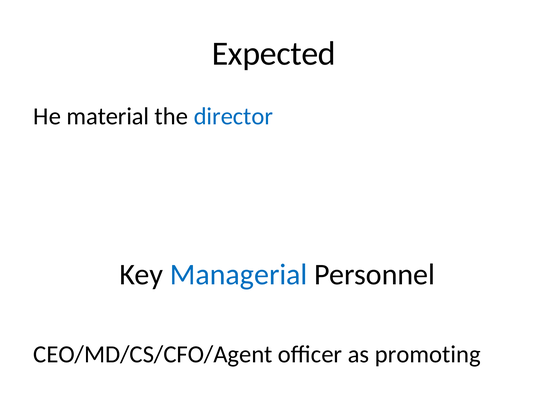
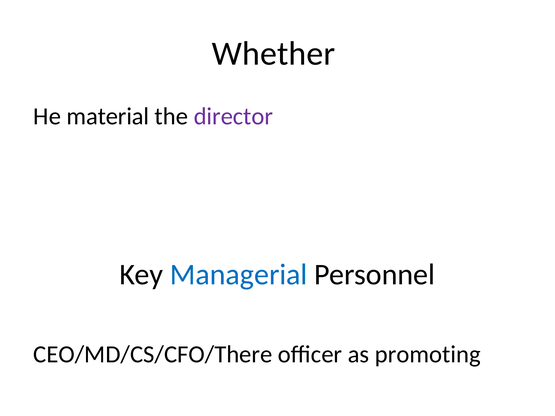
Expected: Expected -> Whether (273, 54)
director colour: blue -> purple (233, 116)
CEO/MD/CS/CFO/Agent: CEO/MD/CS/CFO/Agent -> CEO/MD/CS/CFO/There (153, 354)
